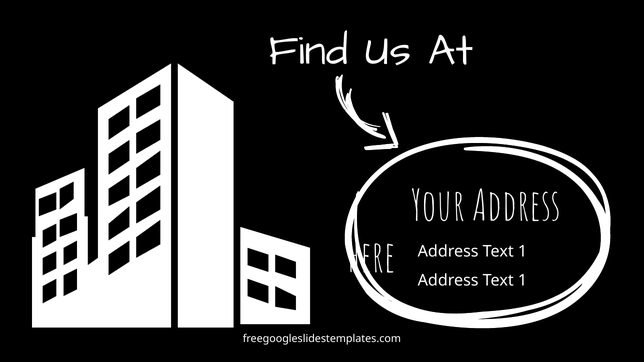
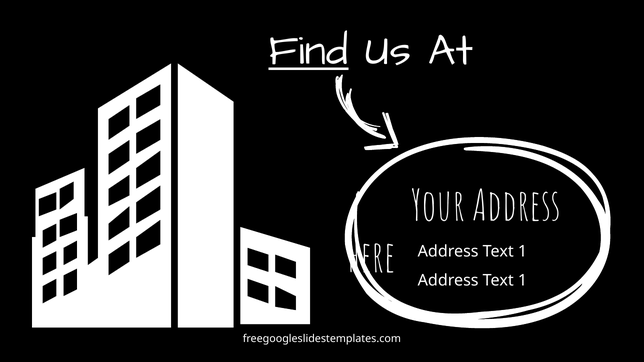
Find underline: none -> present (309, 50)
